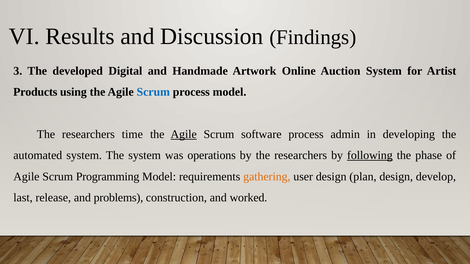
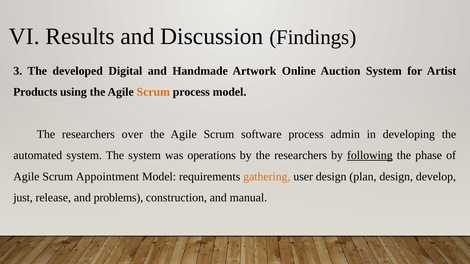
Scrum colour: blue -> orange (153, 92)
time: time -> over (132, 134)
Agile underline: present -> none (184, 134)
Programming: Programming -> Appointment (108, 177)
last: last -> just (23, 198)
worked: worked -> manual (248, 198)
